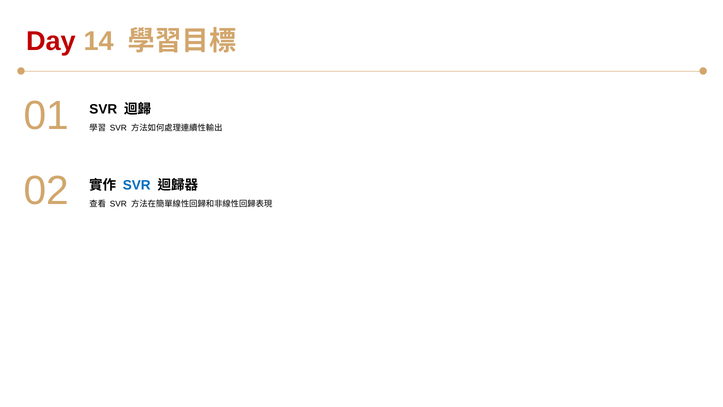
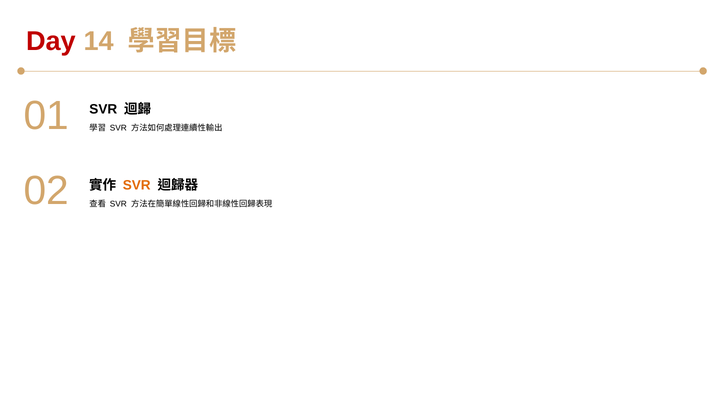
SVR colour: blue -> orange (137, 185)
